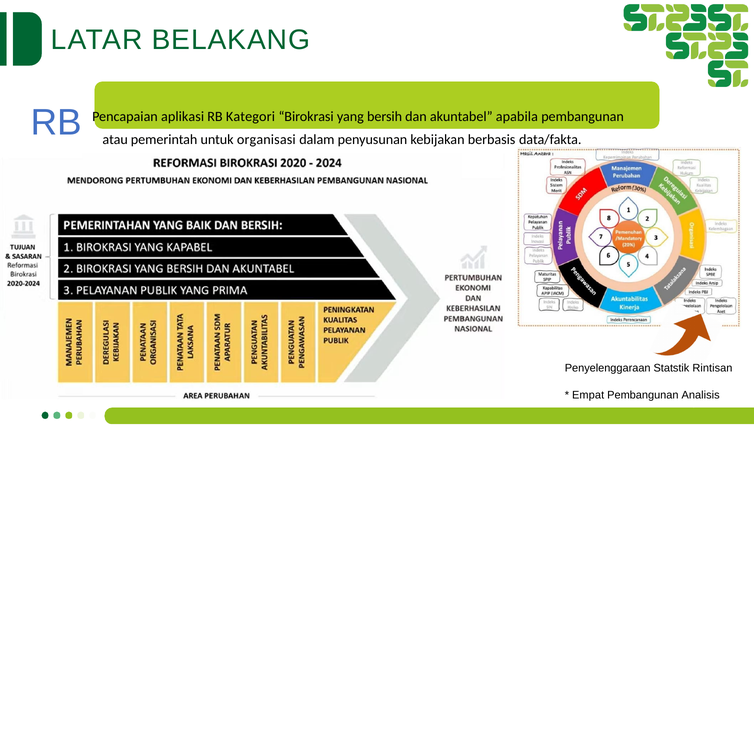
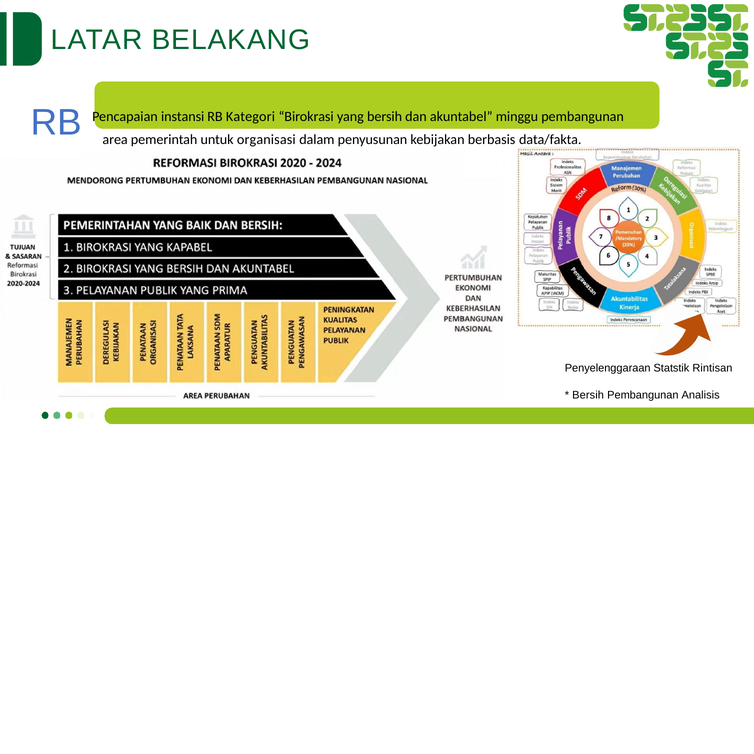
aplikasi: aplikasi -> instansi (183, 117)
apabila: apabila -> minggu (517, 117)
atau: atau -> area (115, 140)
Empat: Empat -> Bersih (588, 395)
